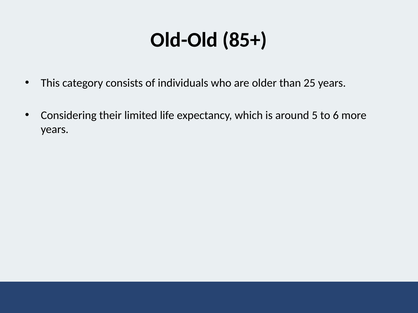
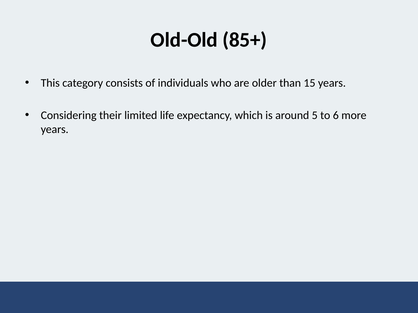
25: 25 -> 15 (310, 83)
